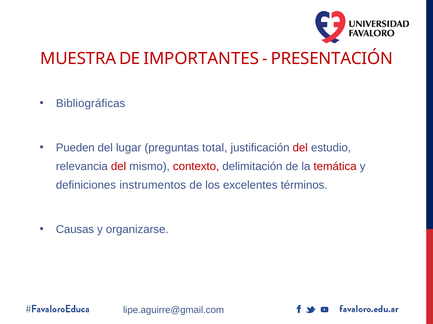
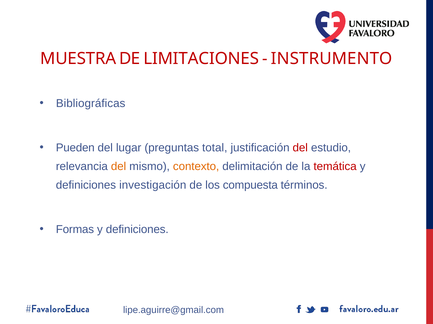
IMPORTANTES: IMPORTANTES -> LIMITACIONES (201, 59)
PRESENTACIÓN: PRESENTACIÓN -> INSTRUMENTO (332, 59)
del colour: red -> orange (119, 167)
contexto colour: red -> orange (196, 167)
instrumentos: instrumentos -> investigación (153, 185)
excelentes: excelentes -> compuesta (250, 185)
Causas: Causas -> Formas (75, 230)
organizarse: organizarse -> definiciones (137, 230)
